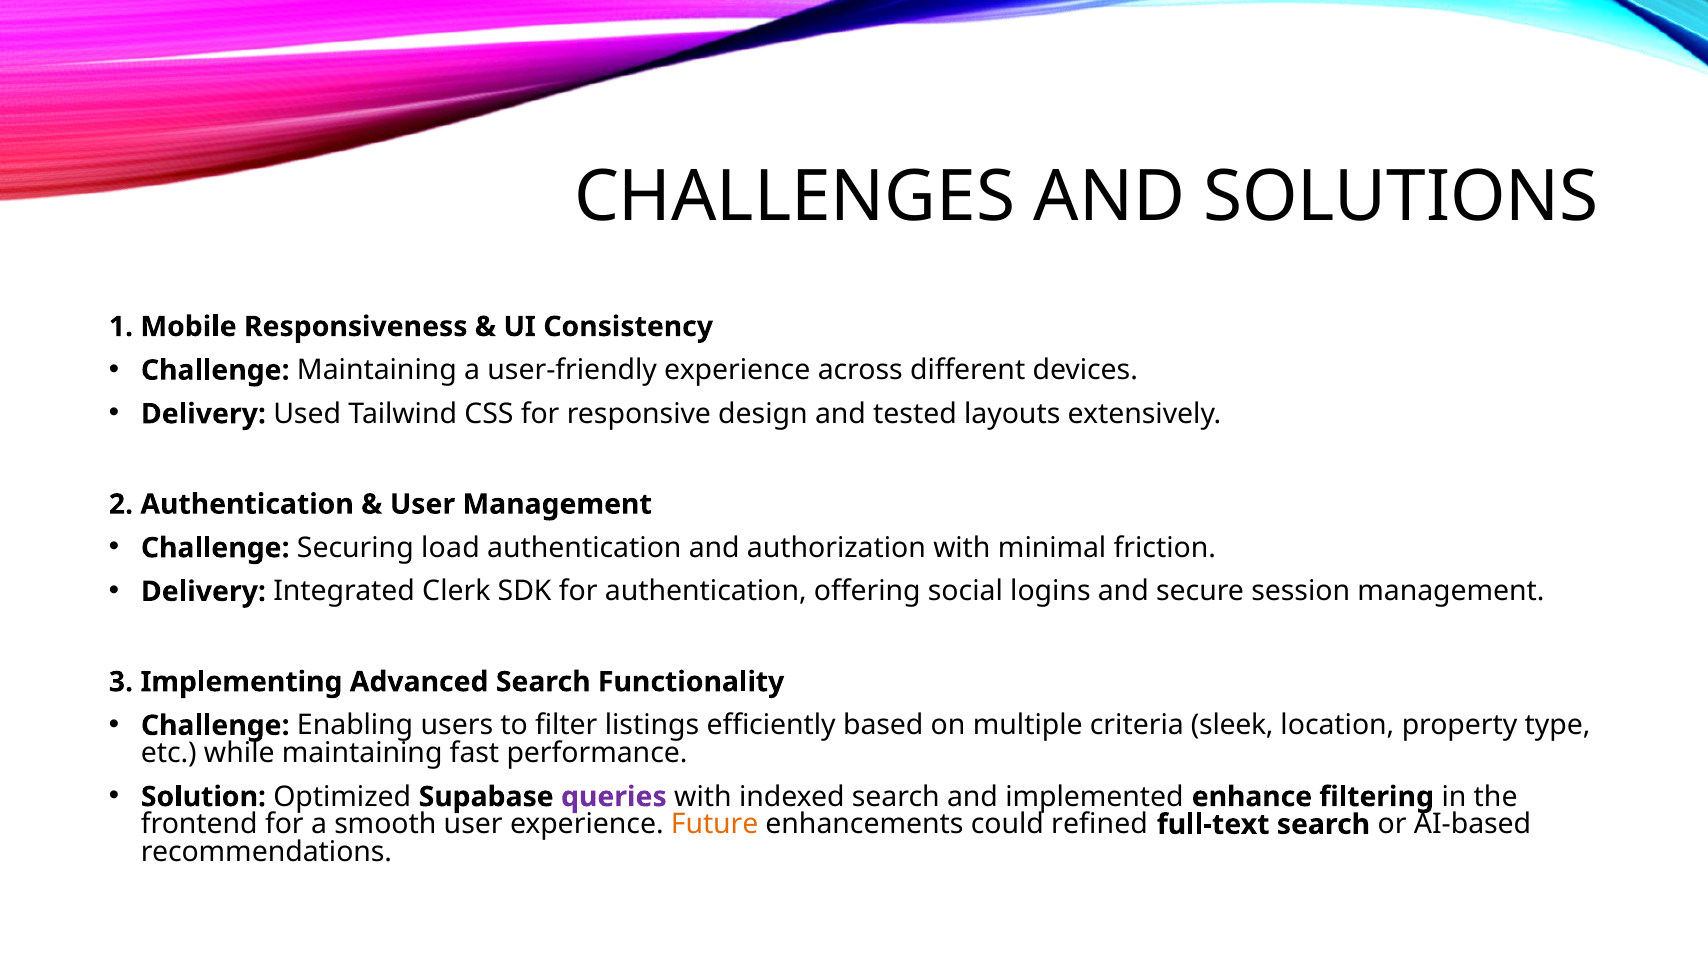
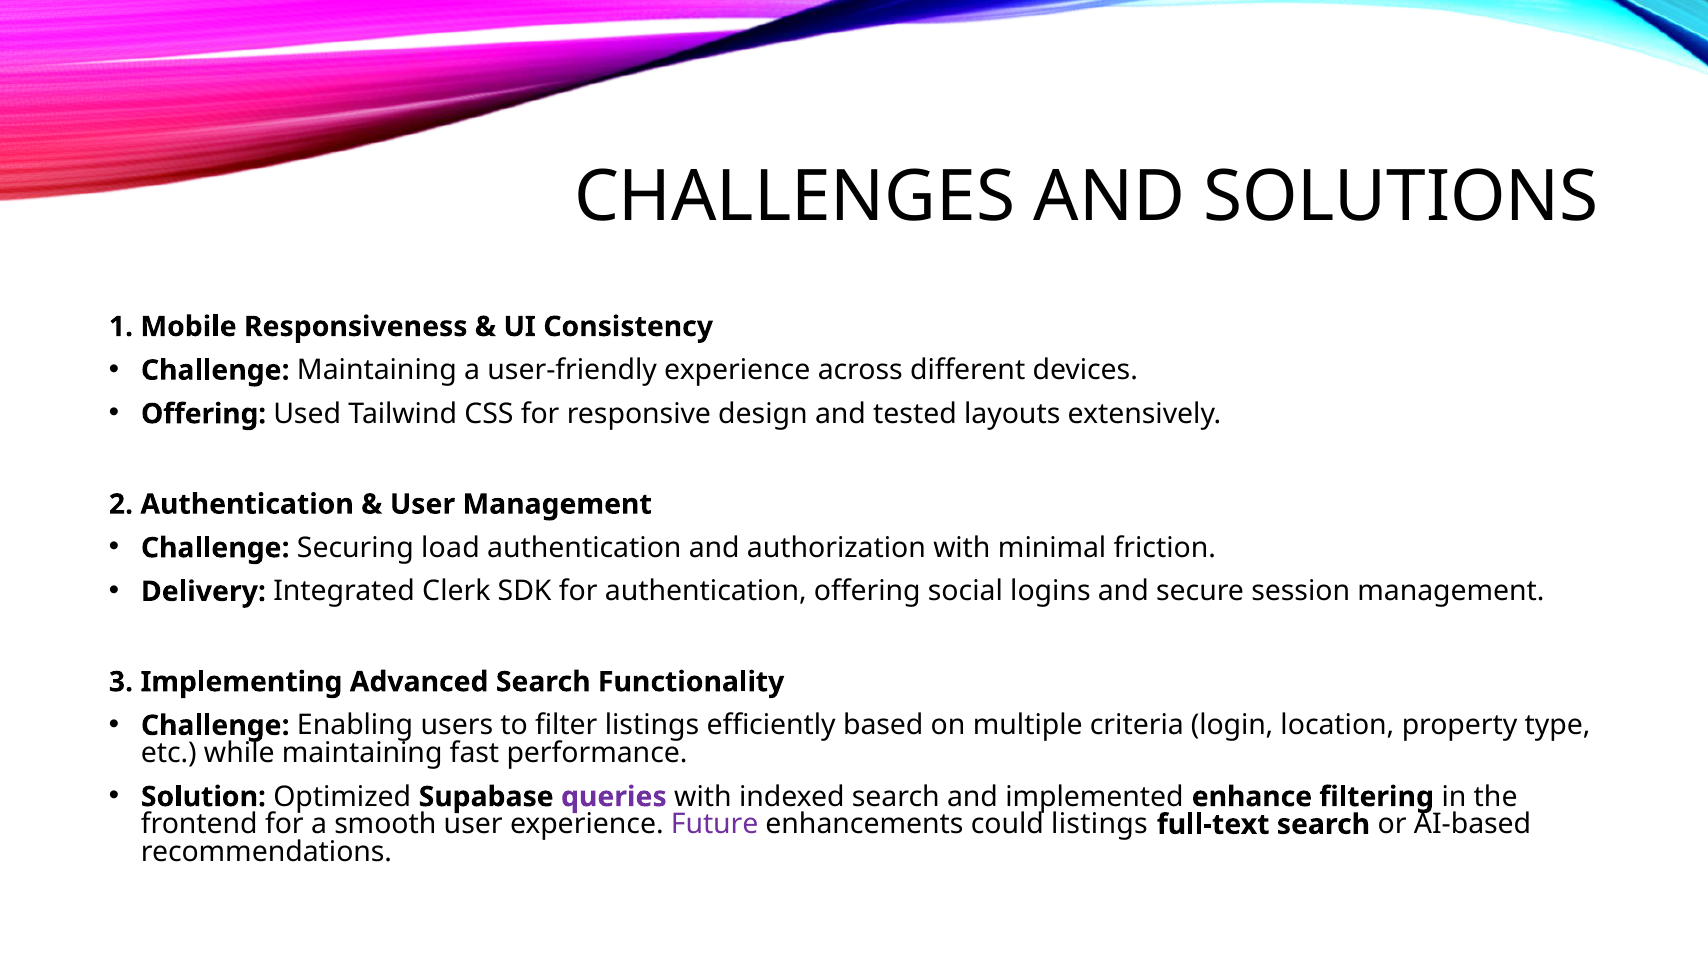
Delivery: Delivery -> Offering (204, 414)
sleek: sleek -> login (1232, 725)
Future colour: orange -> purple (715, 824)
could refined: refined -> listings (1099, 824)
